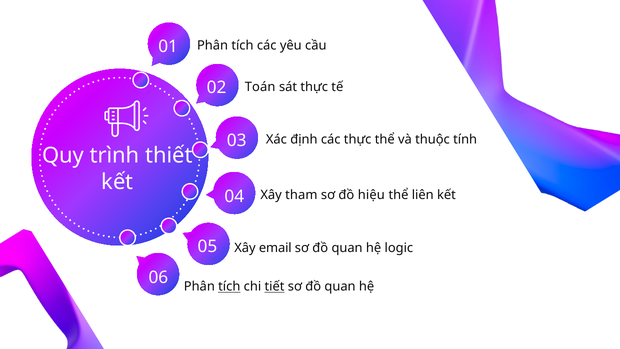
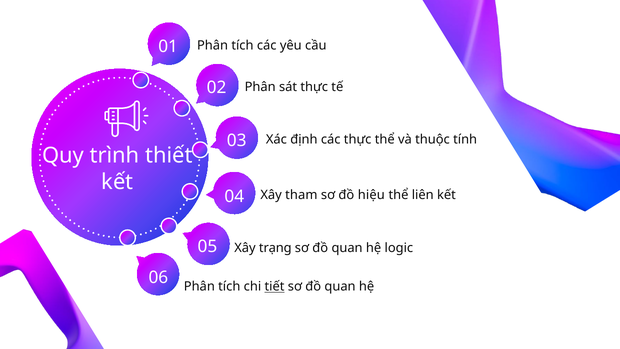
Toán: Toán -> Phân (260, 87)
email: email -> trạng (275, 248)
tích underline: present -> none (229, 286)
